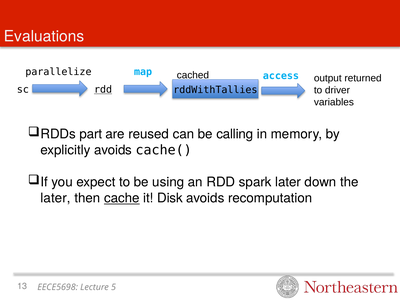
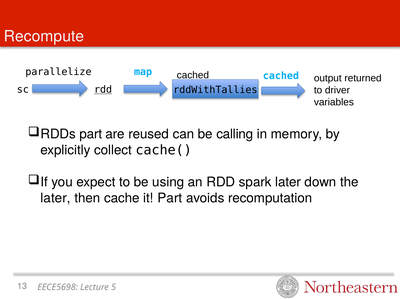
Evaluations: Evaluations -> Recompute (44, 36)
access: access -> cached (281, 76)
explicitly avoids: avoids -> collect (113, 150)
cache underline: present -> none (122, 198)
it Disk: Disk -> Part (170, 198)
